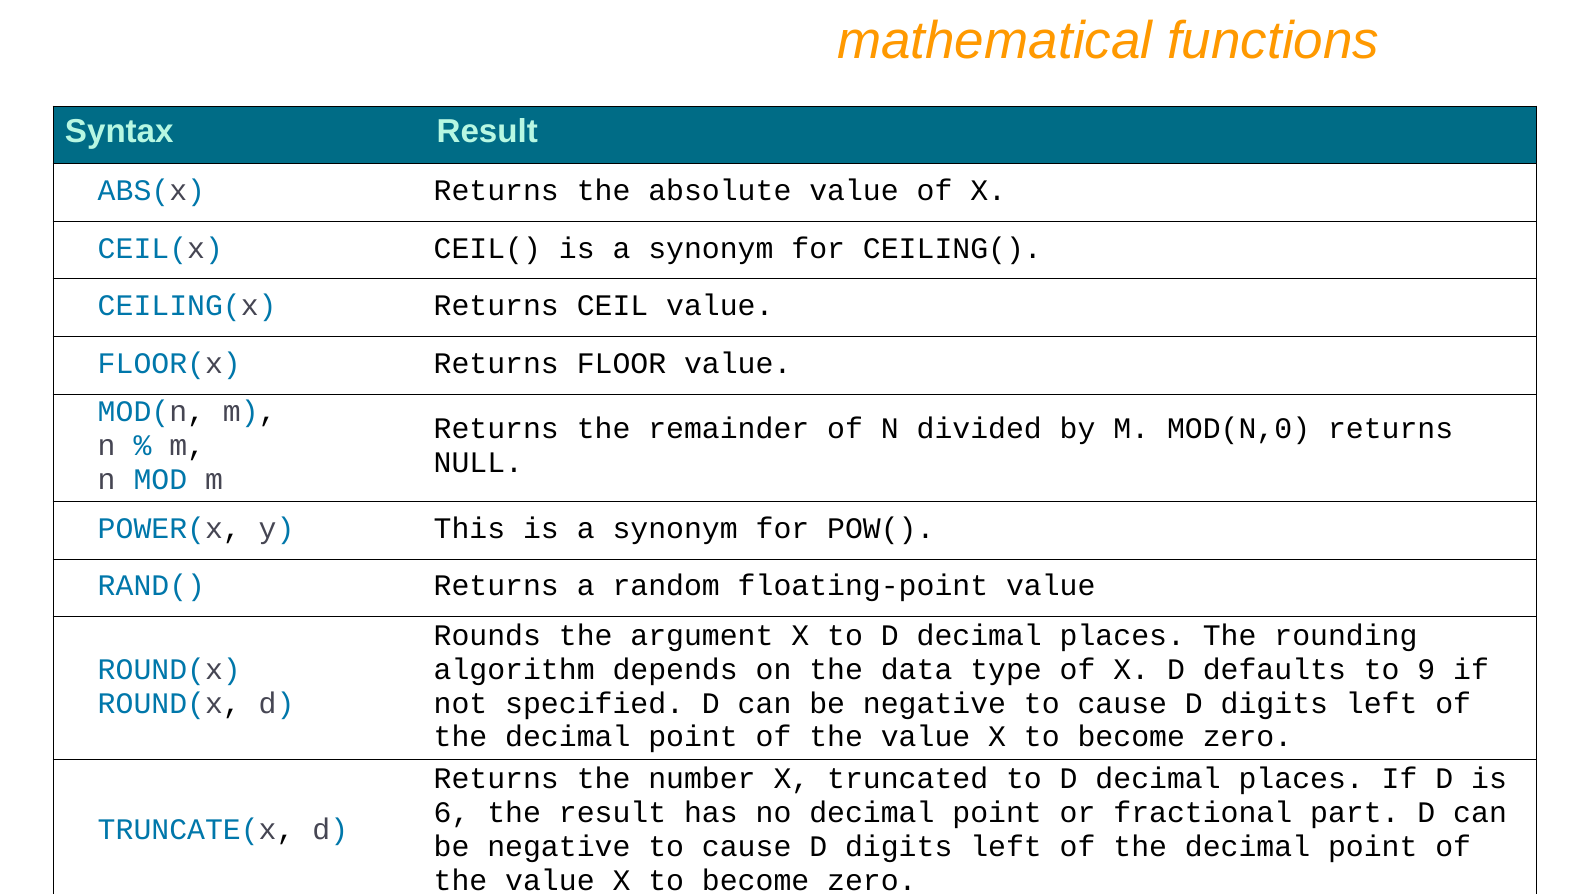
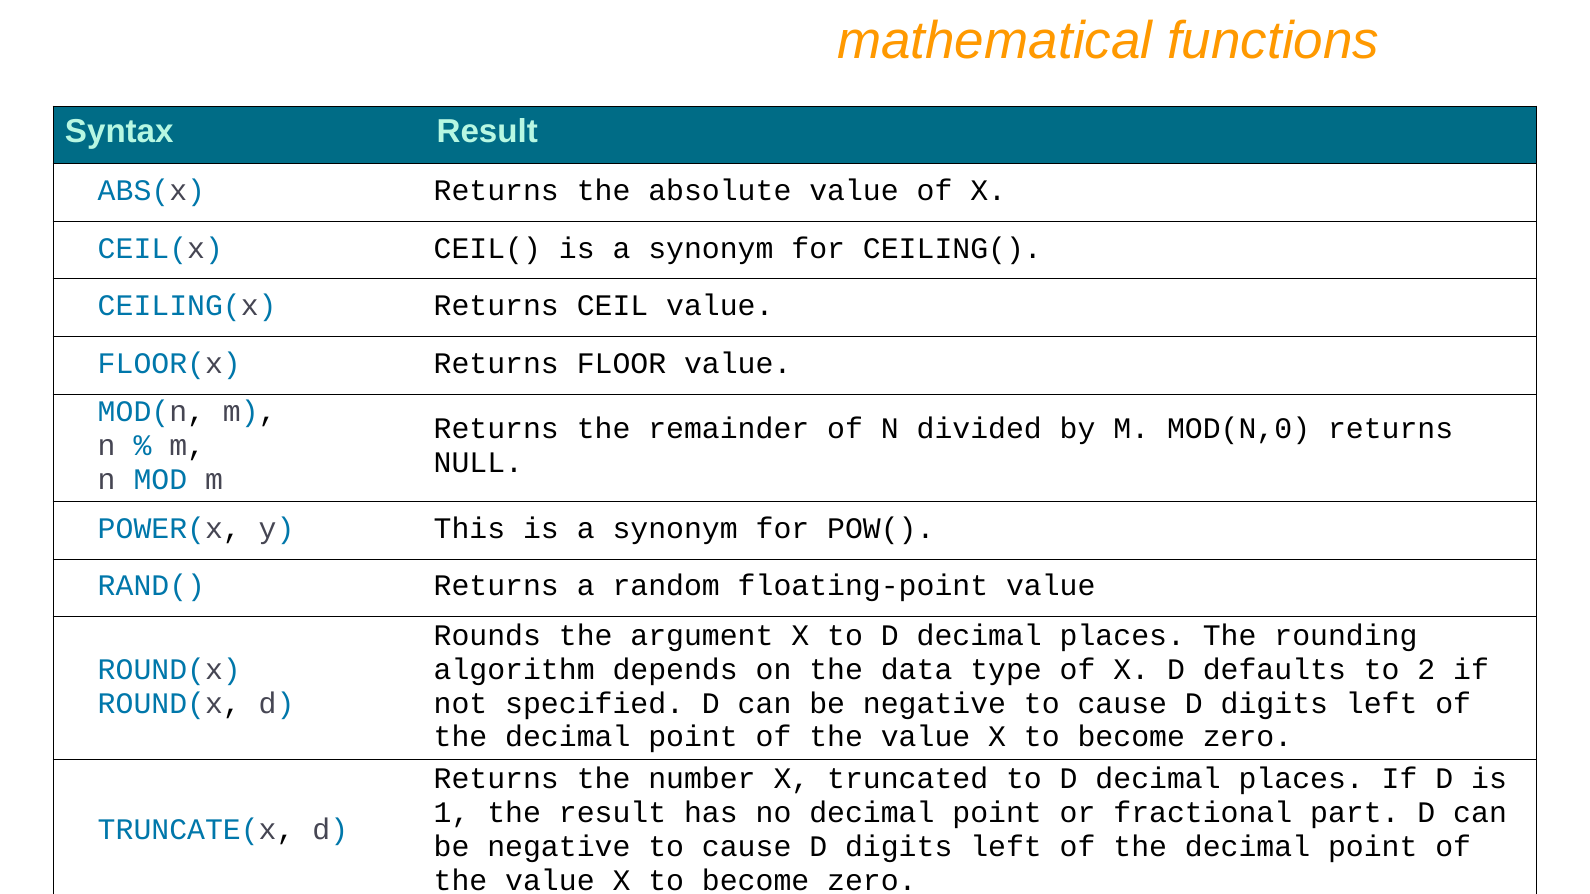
9: 9 -> 2 (1426, 670)
6: 6 -> 1 (452, 813)
